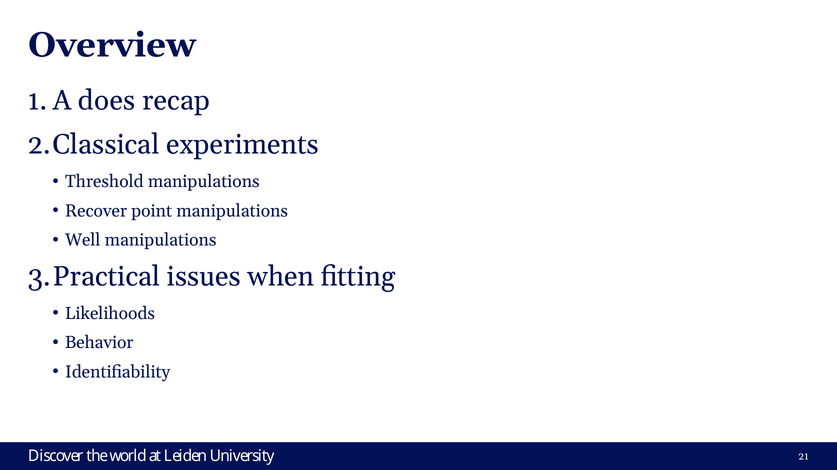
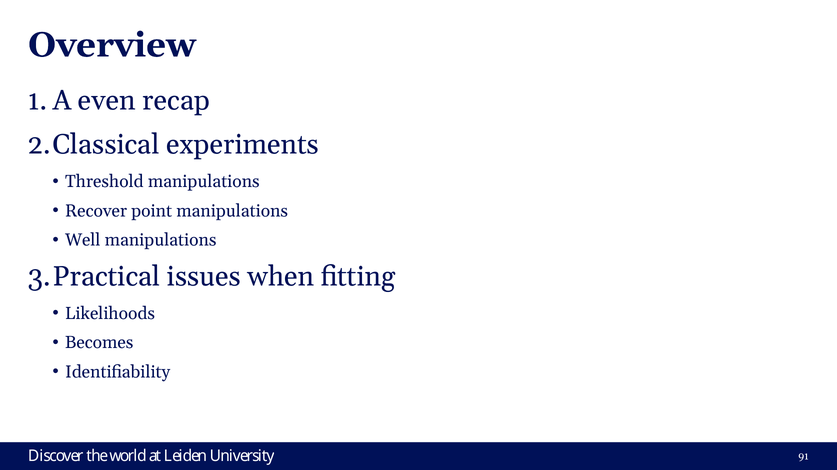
does: does -> even (107, 101)
Behavior: Behavior -> Becomes (99, 343)
21: 21 -> 91 (804, 457)
